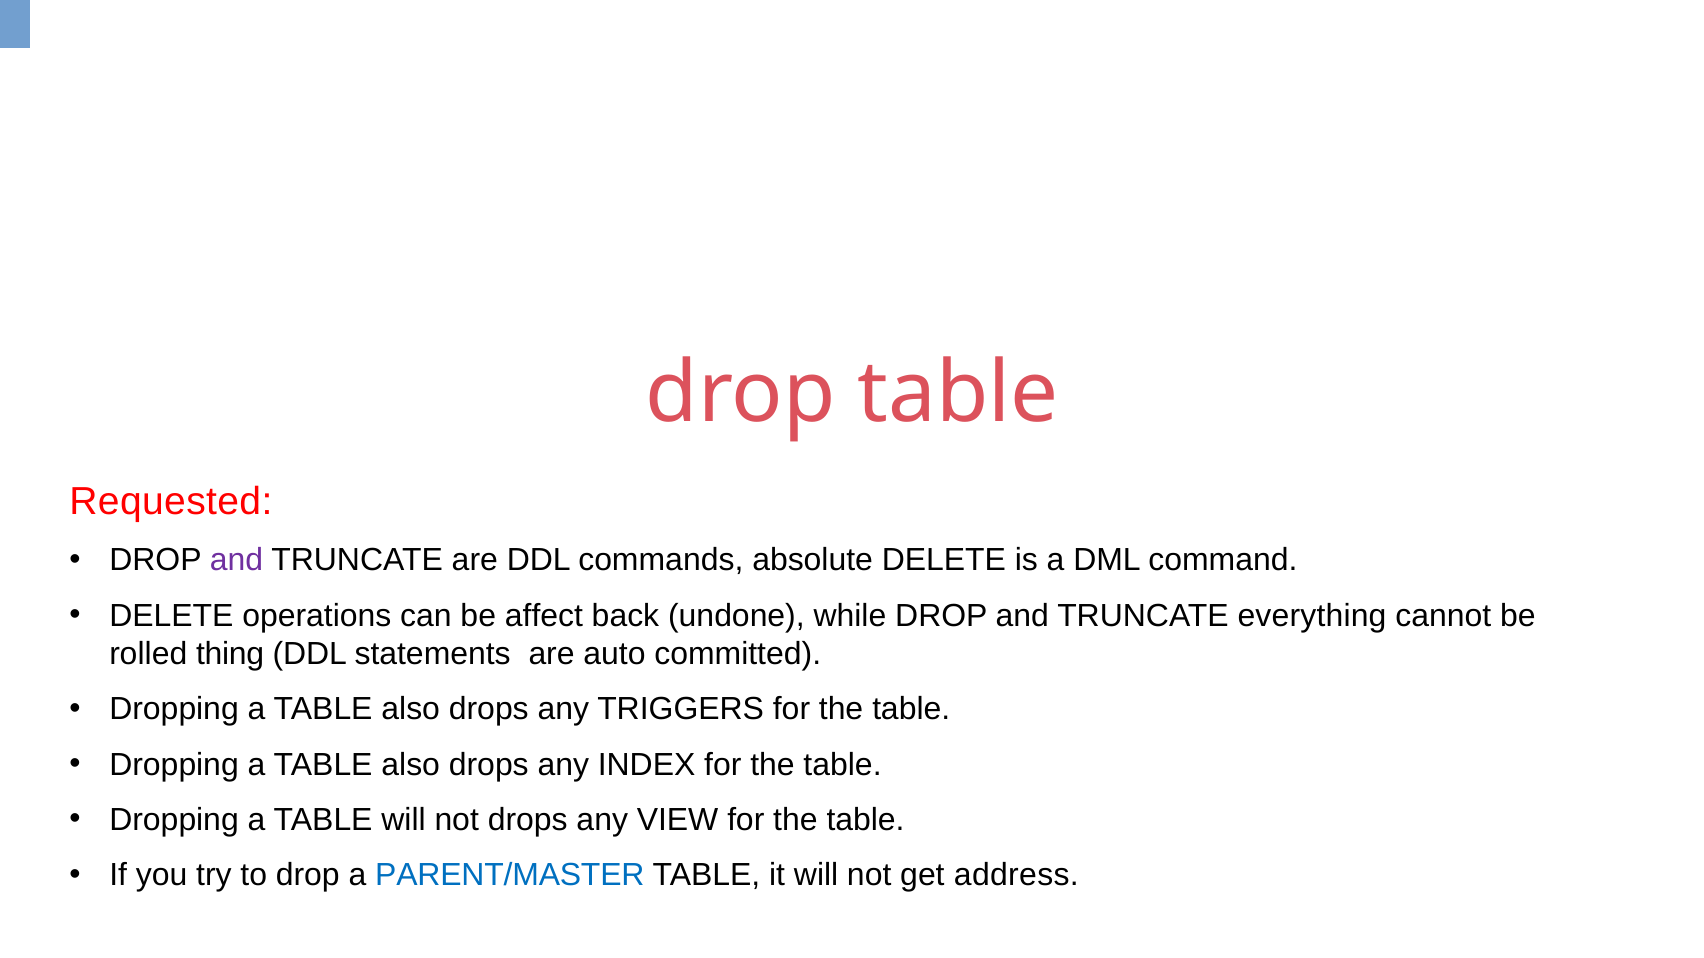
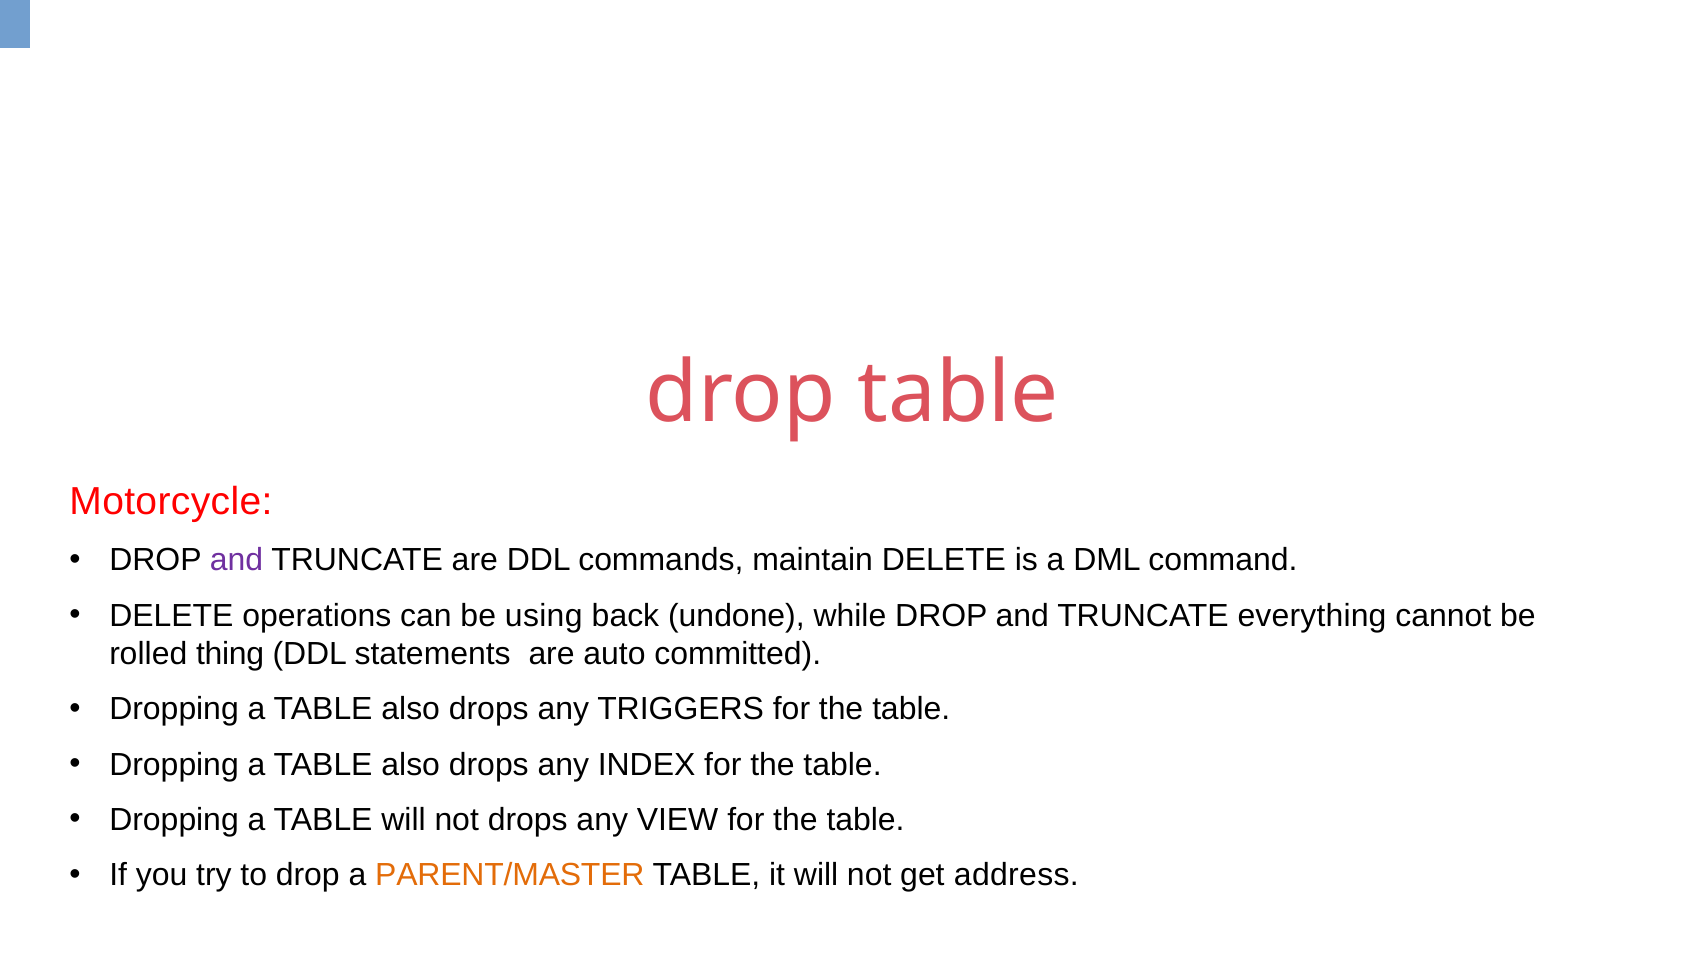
Requested: Requested -> Motorcycle (171, 502)
absolute: absolute -> maintain (813, 561)
affect: affect -> using (544, 616)
PARENT/MASTER colour: blue -> orange (510, 876)
